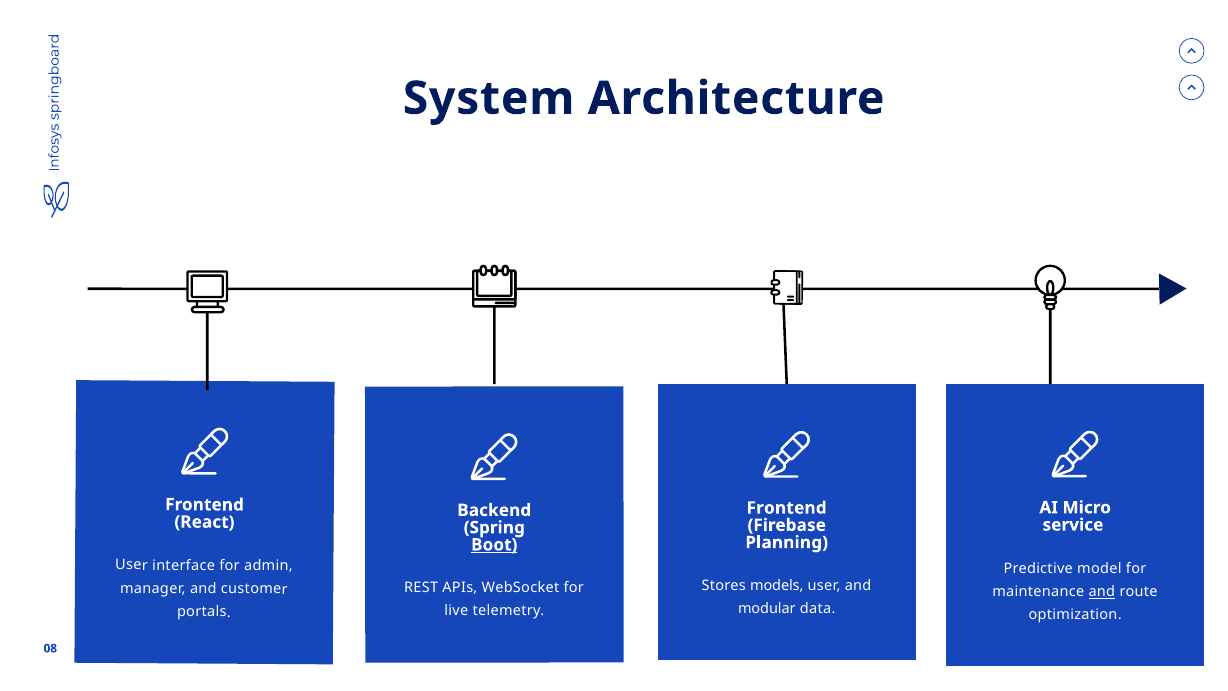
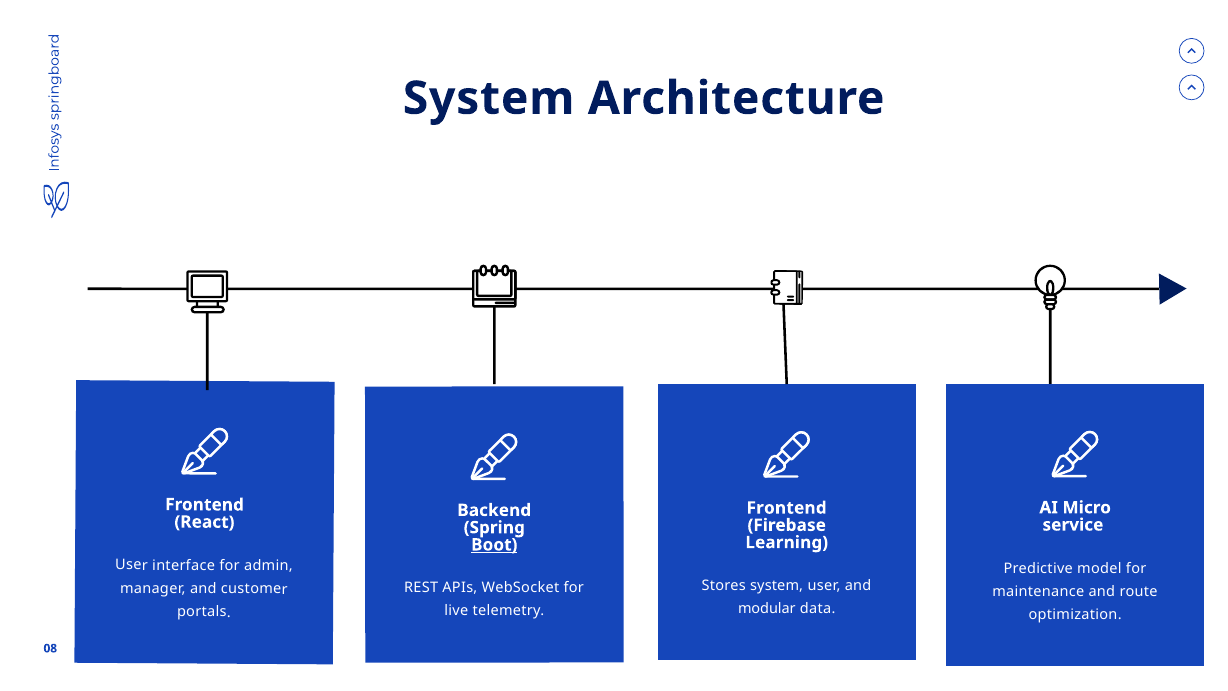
Planning: Planning -> Learning (787, 542)
Stores models: models -> system (777, 585)
and underline: present -> none (1102, 592)
